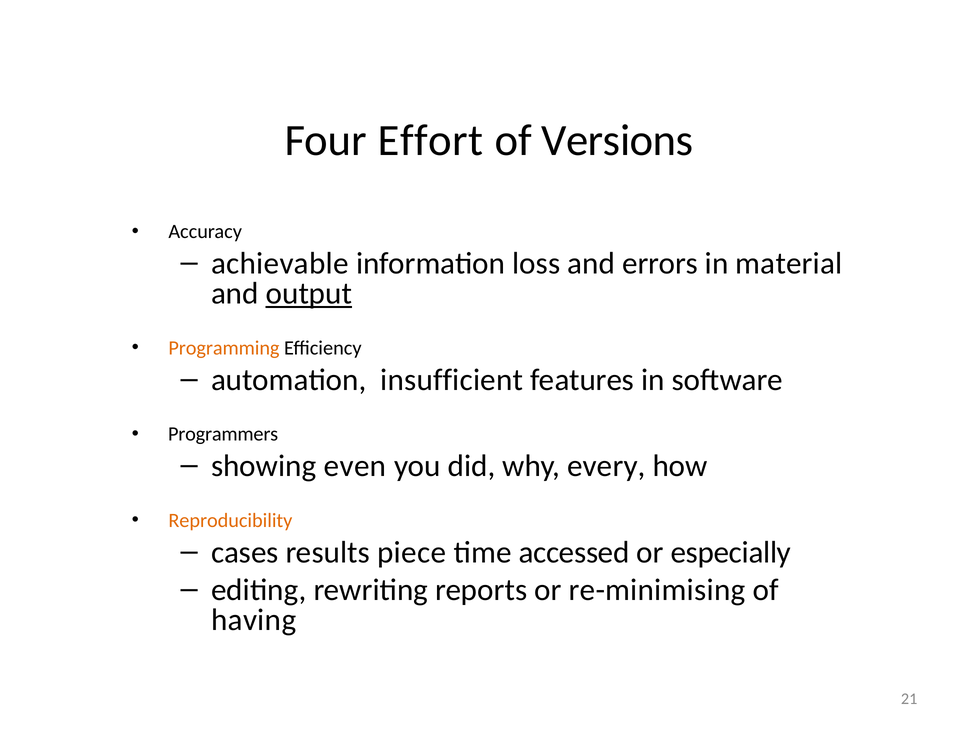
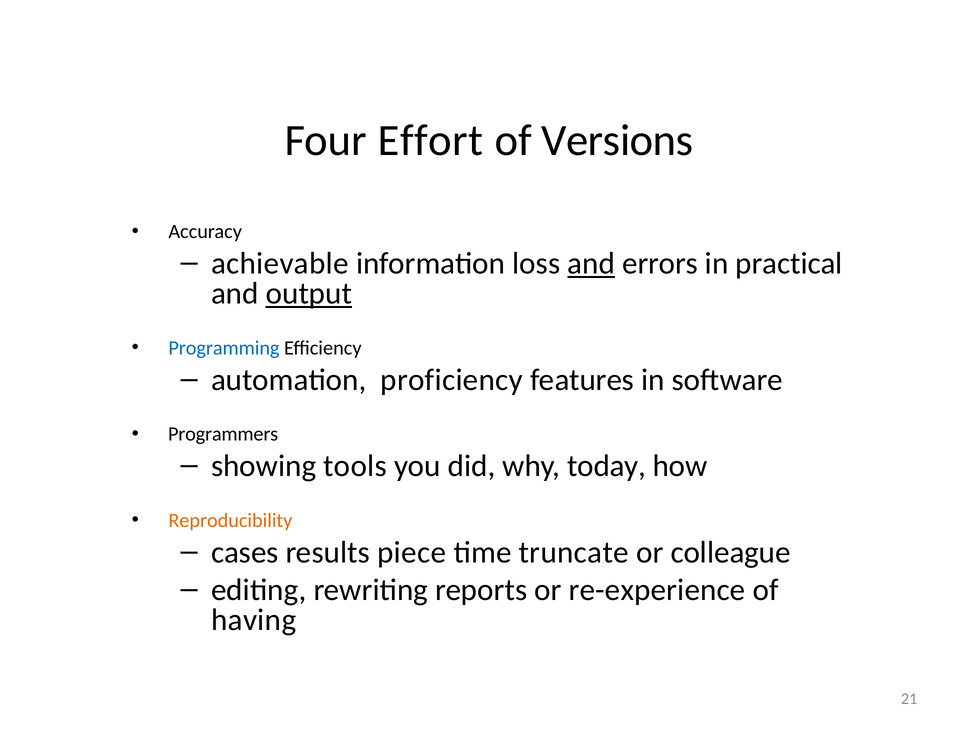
and underline: none -> present (591, 264)
material: material -> practical (789, 264)
Programming colour: orange -> blue (224, 348)
insufficient: insufficient -> proficiency (452, 380)
even: even -> tools (355, 466)
every: every -> today (607, 466)
accessed: accessed -> truncate (574, 552)
especially: especially -> colleague (731, 552)
re-minimising: re-minimising -> re-experience (657, 590)
